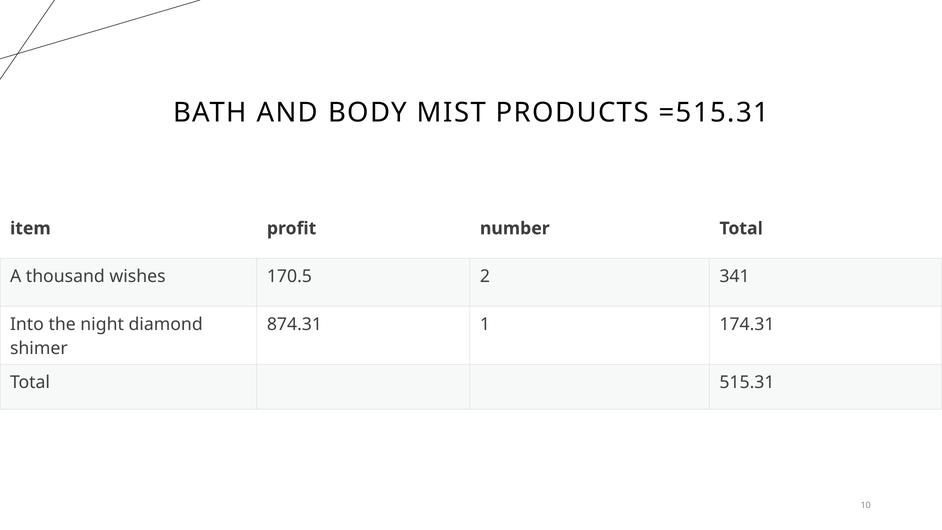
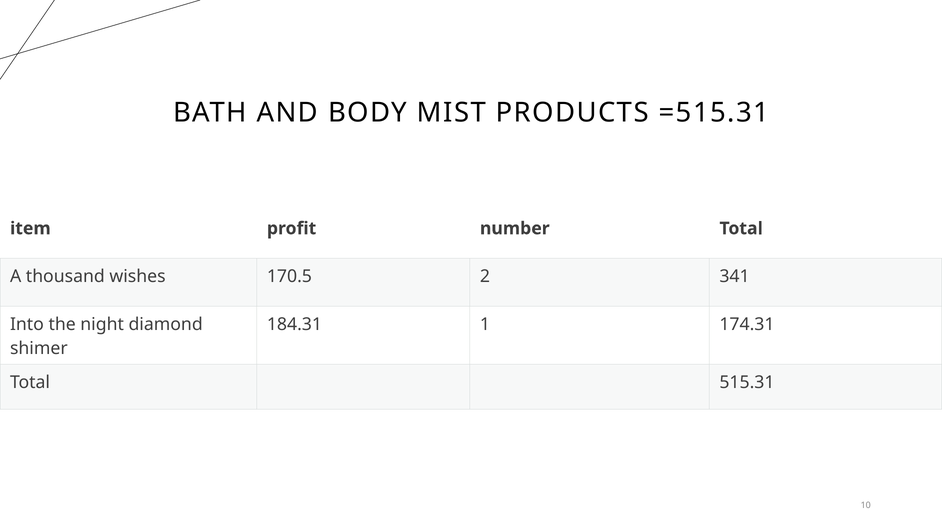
874.31: 874.31 -> 184.31 (294, 324)
